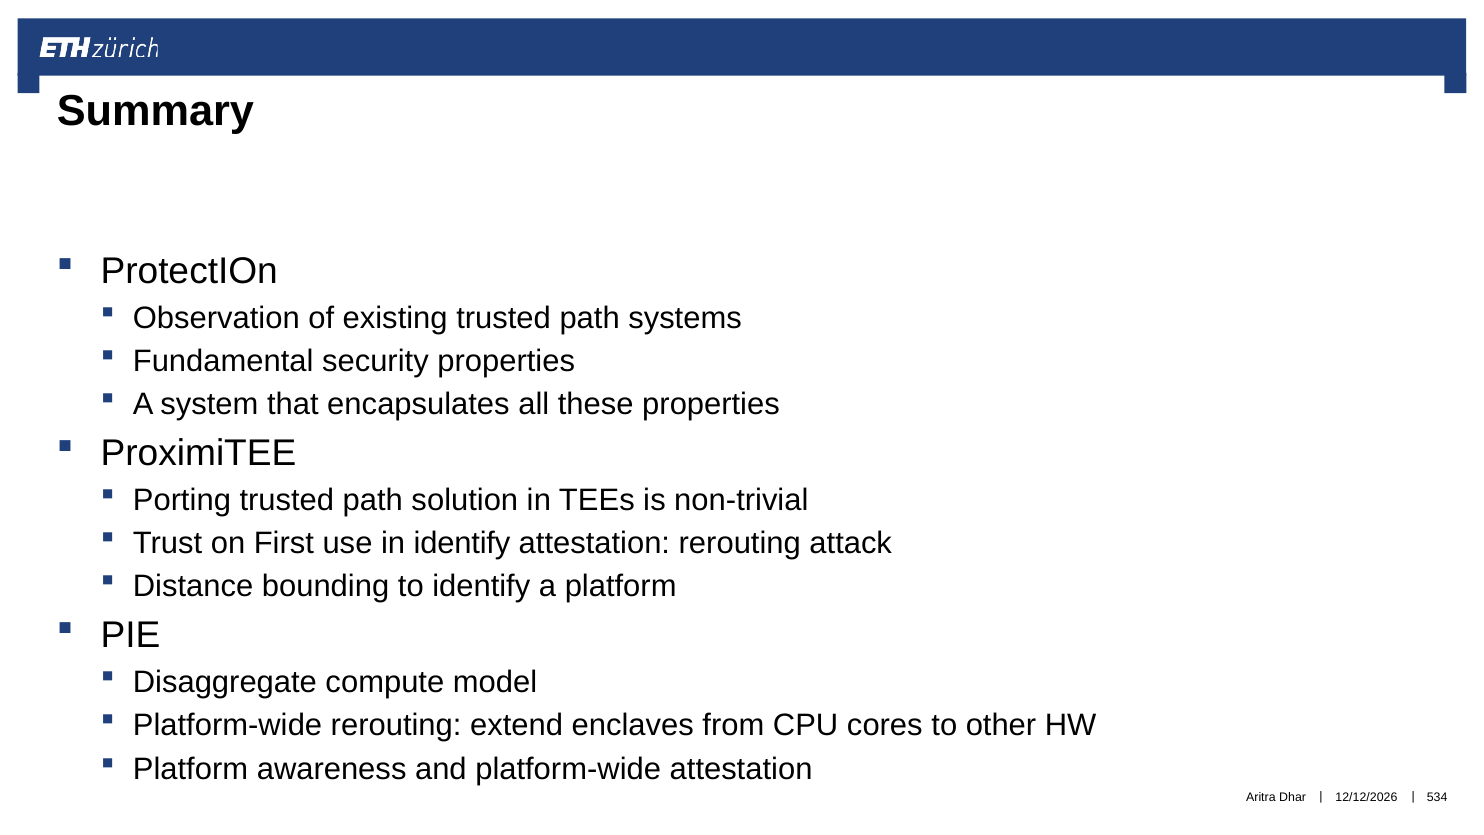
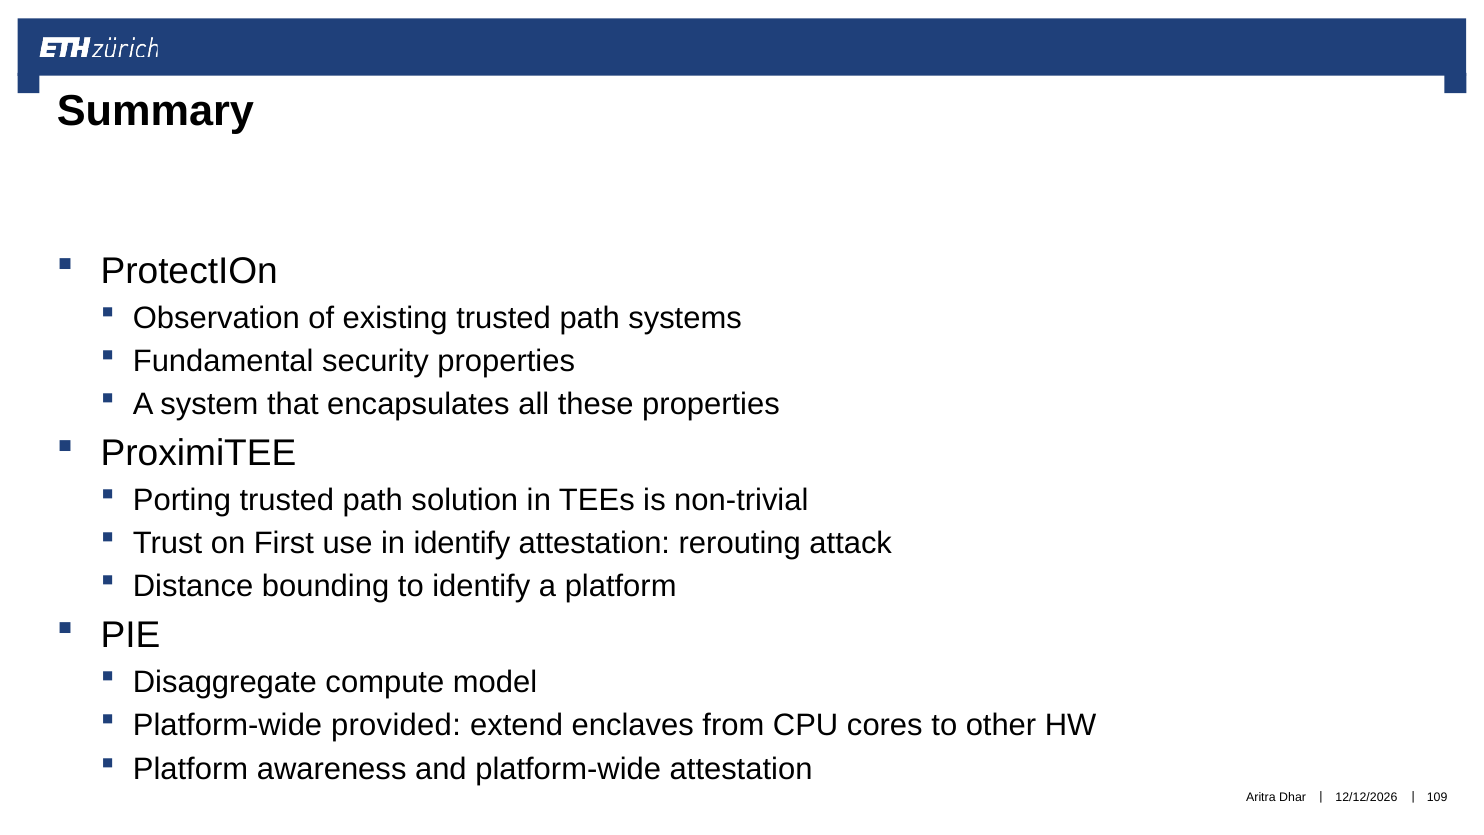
Platform-wide rerouting: rerouting -> provided (396, 726)
534: 534 -> 109 (1437, 798)
